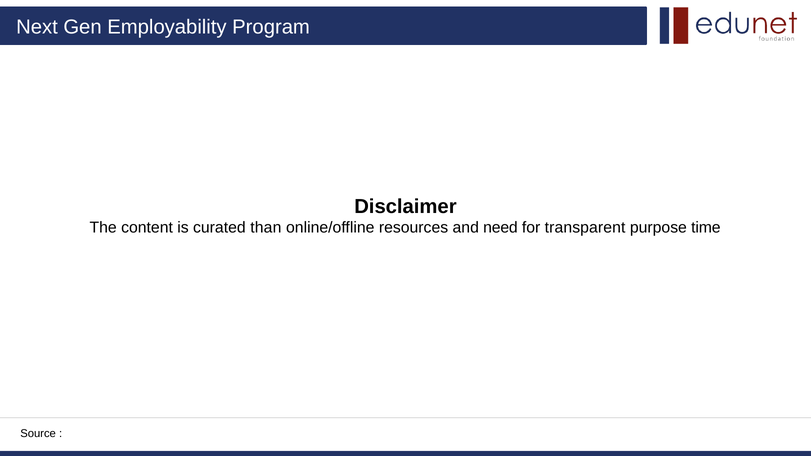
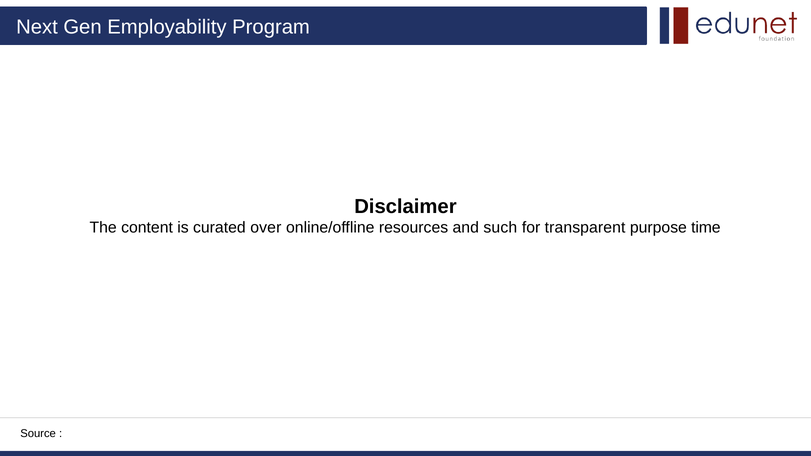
than: than -> over (266, 228)
need: need -> such (500, 228)
